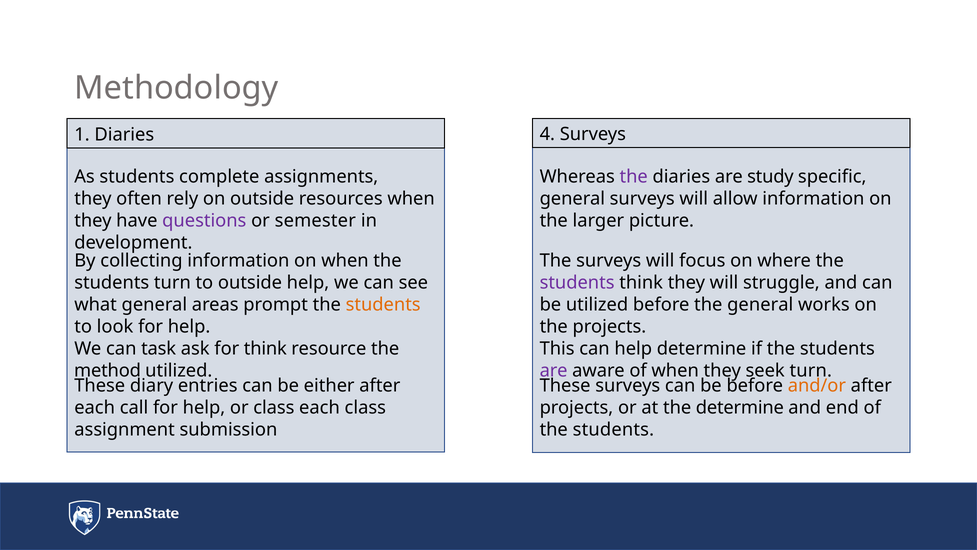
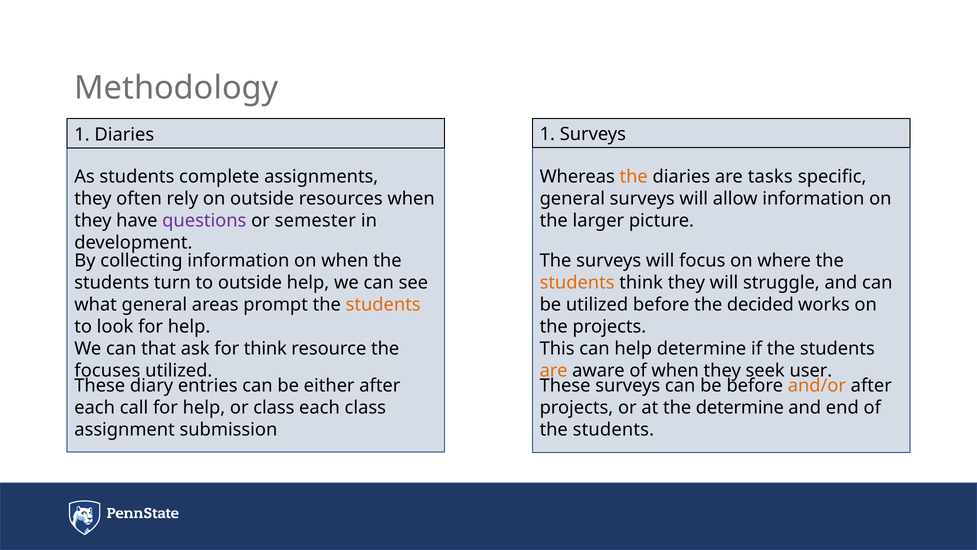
Diaries 4: 4 -> 1 (547, 134)
the colour: purple -> orange (634, 177)
study: study -> tasks (770, 177)
students colour: purple -> orange (577, 282)
the general: general -> decided (760, 304)
task: task -> that (159, 348)
method: method -> focuses (107, 370)
are colour: purple -> orange (554, 370)
seek turn: turn -> user (811, 370)
